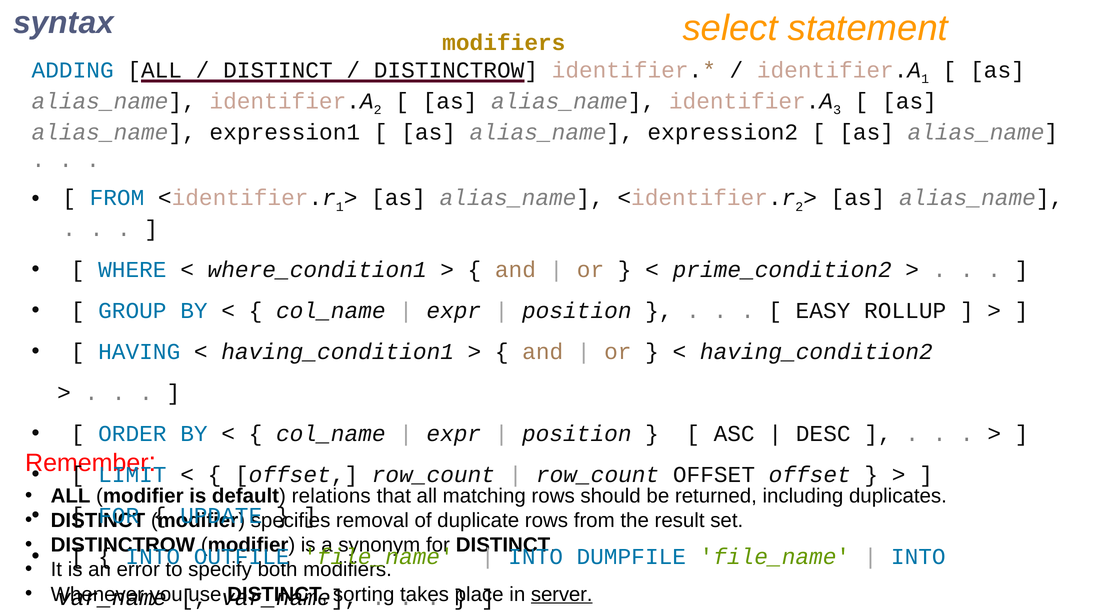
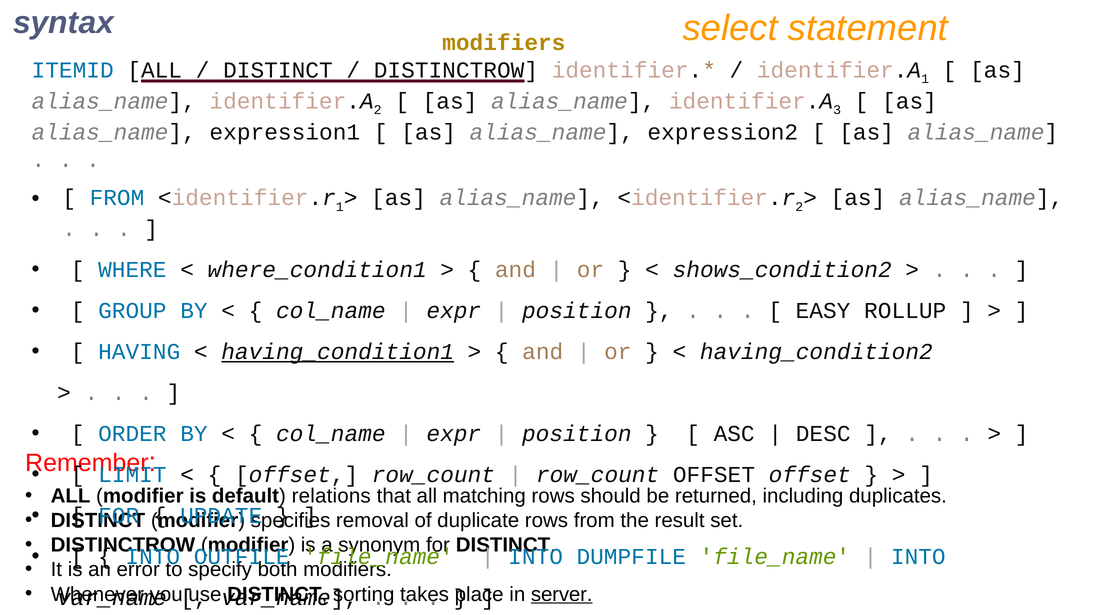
ADDING: ADDING -> ITEMID (73, 70)
prime_condition2: prime_condition2 -> shows_condition2 (782, 270)
having_condition1 underline: none -> present (338, 352)
